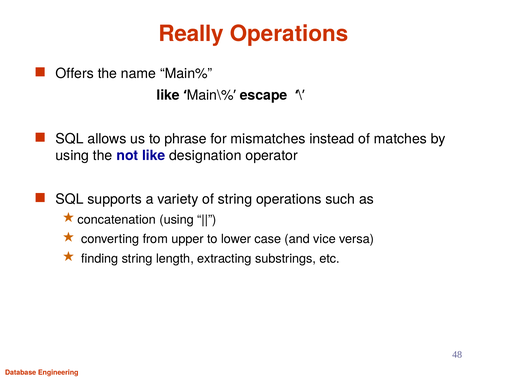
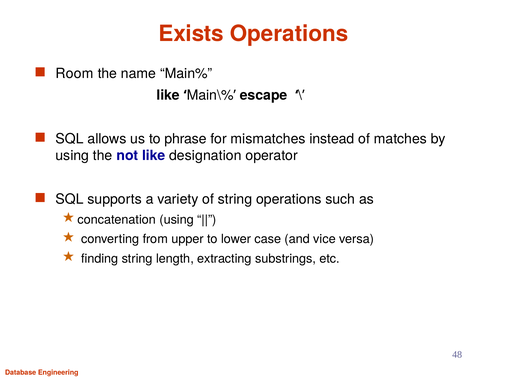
Really: Really -> Exists (191, 34)
Offers: Offers -> Room (75, 73)
